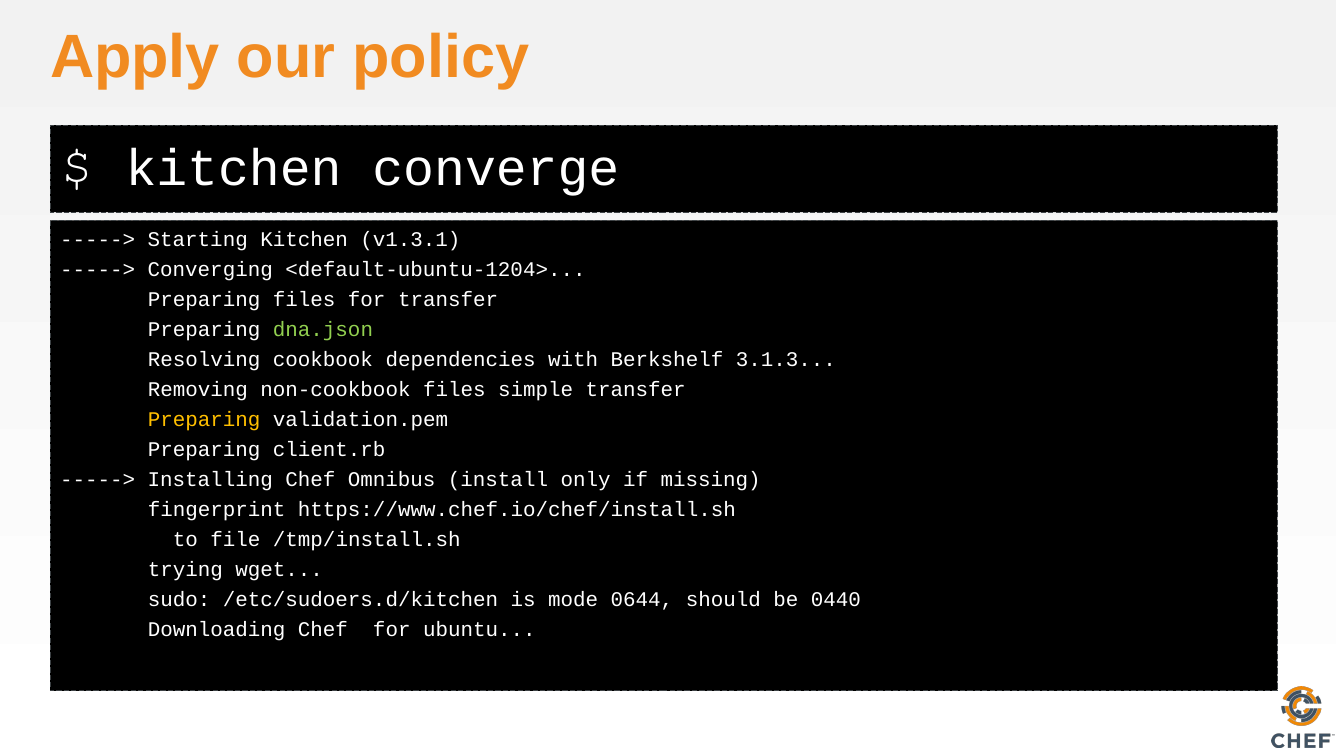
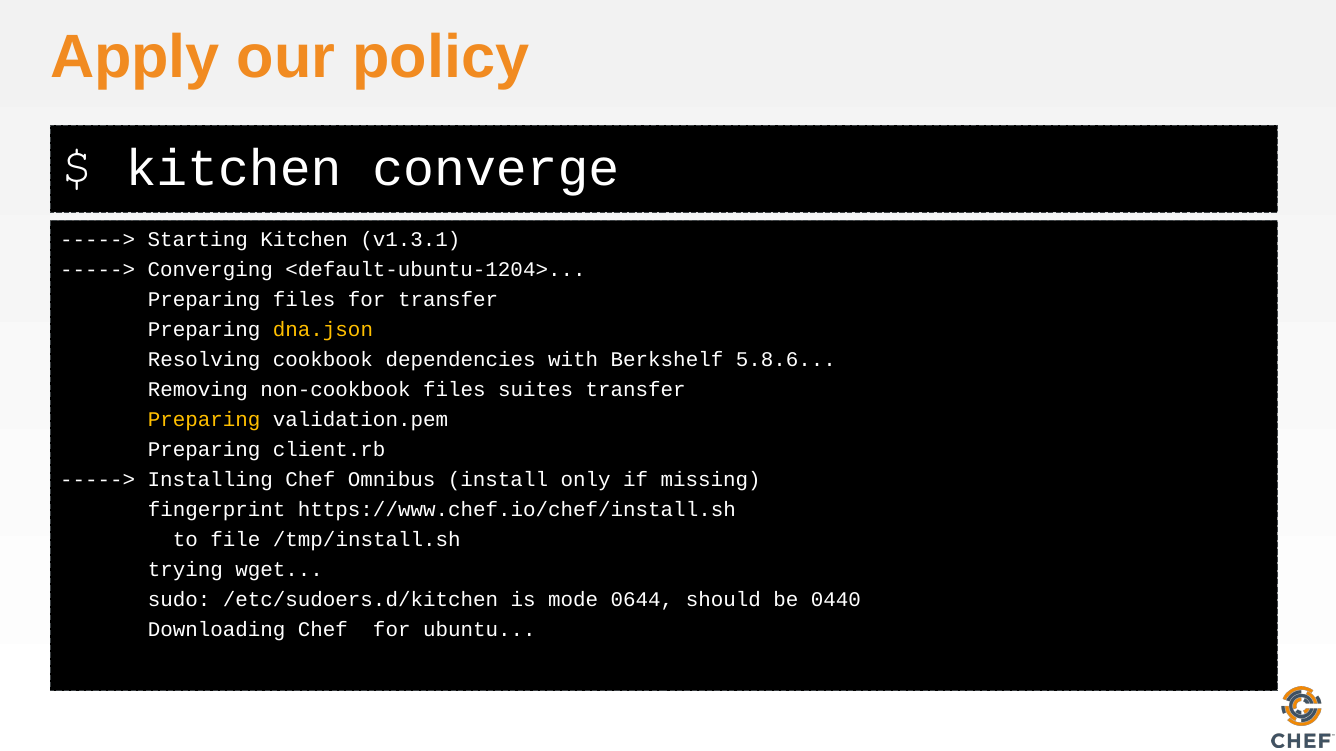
dna.json colour: light green -> yellow (323, 330)
3.1.3: 3.1.3 -> 5.8.6 (786, 360)
simple: simple -> suites (536, 390)
